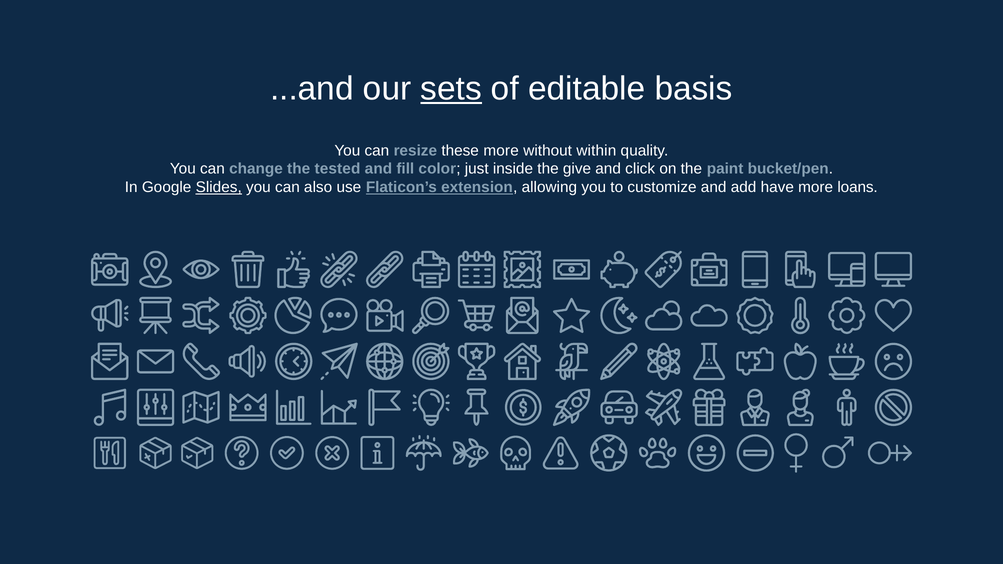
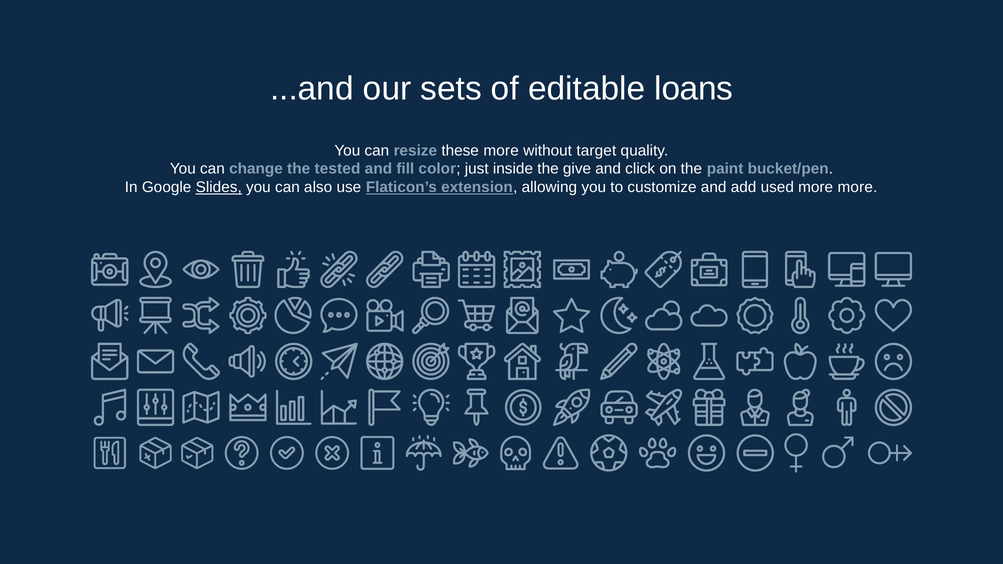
sets underline: present -> none (451, 89)
basis: basis -> loans (694, 89)
within: within -> target (596, 151)
have: have -> used (777, 187)
more loans: loans -> more (857, 187)
